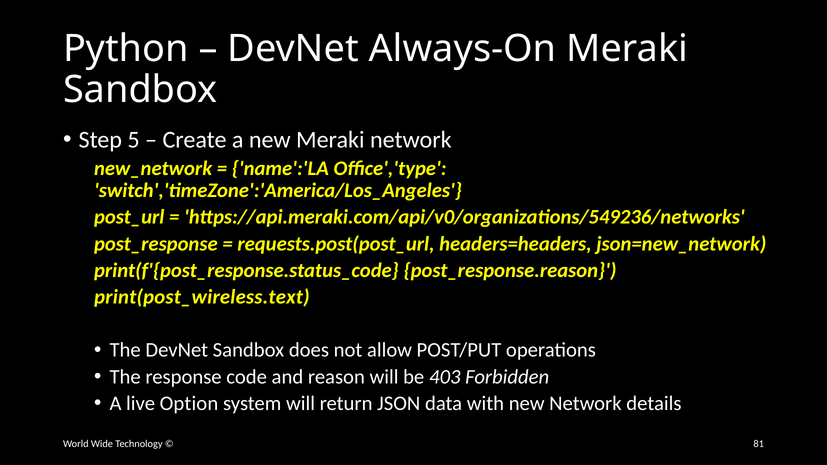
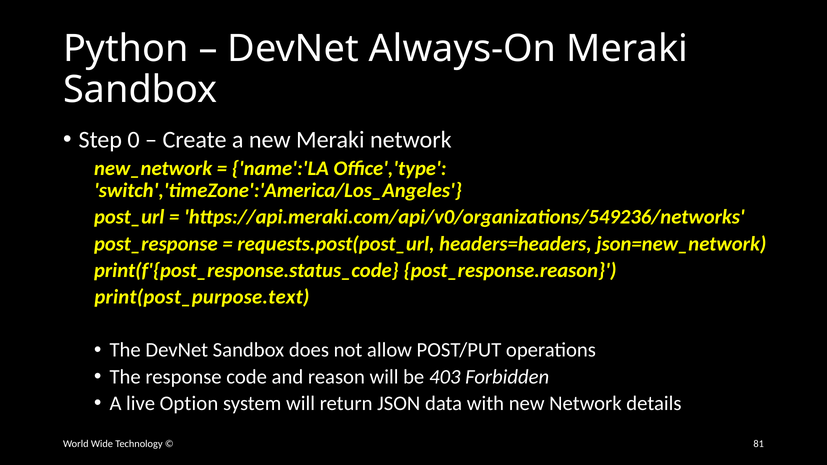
5: 5 -> 0 (134, 140)
print(post_wireless.text: print(post_wireless.text -> print(post_purpose.text (202, 297)
